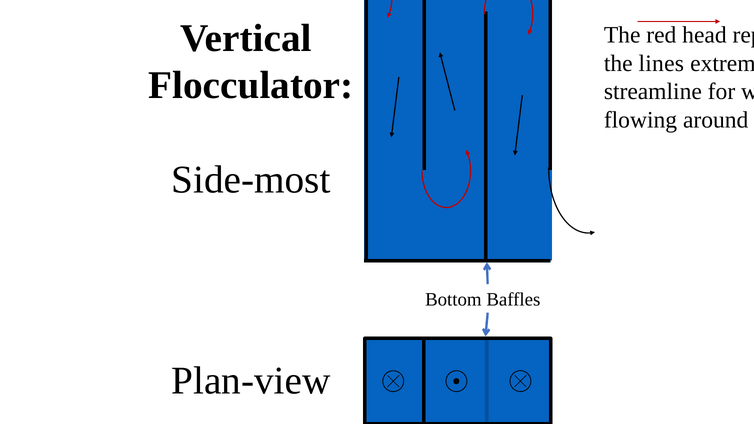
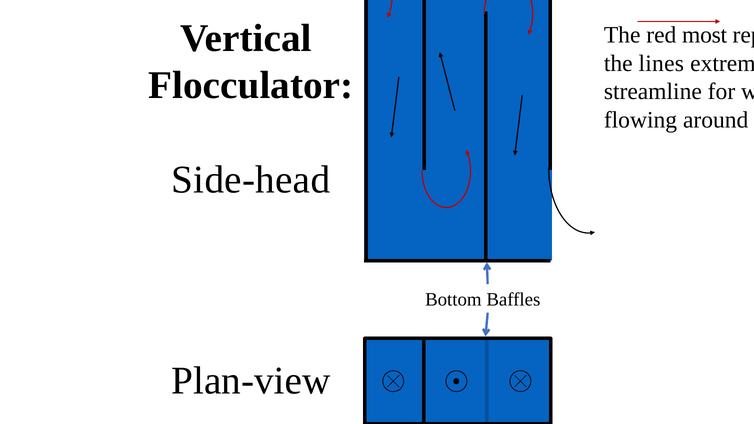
head: head -> most (705, 35)
Side-most: Side-most -> Side-head (251, 180)
